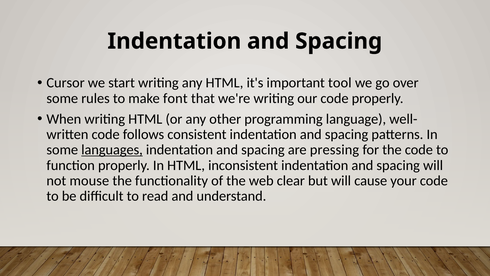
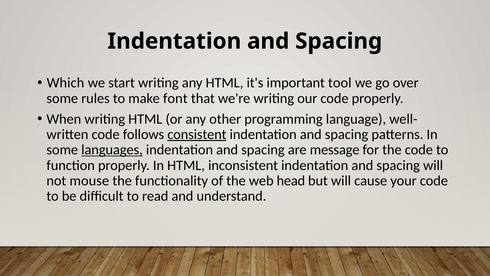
Cursor: Cursor -> Which (65, 83)
consistent underline: none -> present (197, 134)
pressing: pressing -> message (335, 150)
clear: clear -> head (291, 181)
